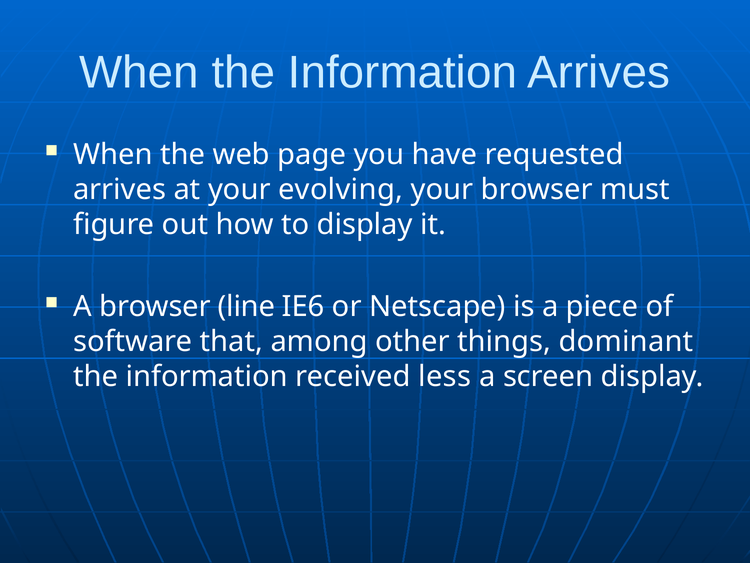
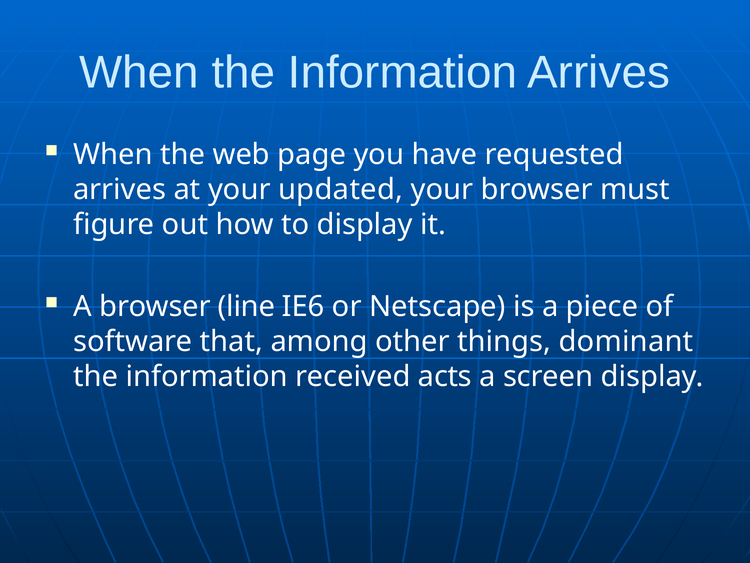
evolving: evolving -> updated (341, 190)
less: less -> acts (445, 376)
